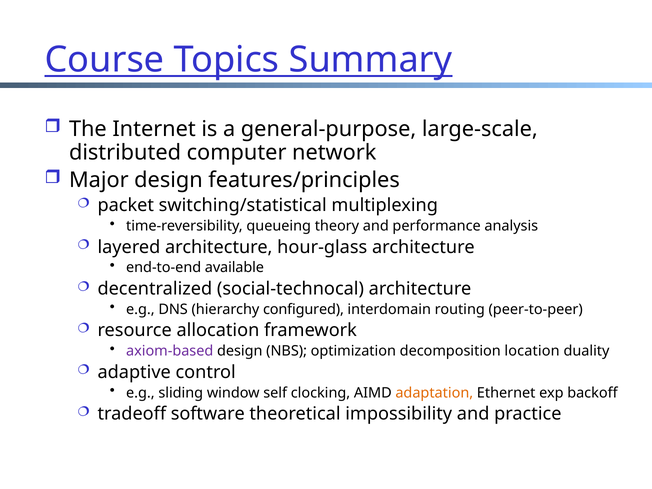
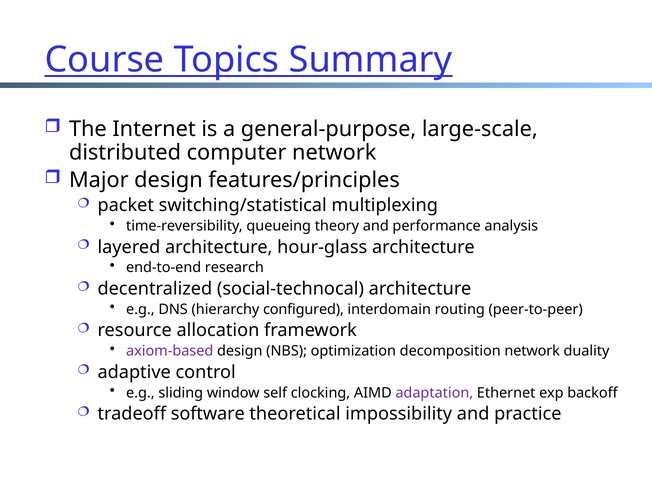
available: available -> research (234, 268)
decomposition location: location -> network (532, 351)
adaptation colour: orange -> purple (434, 393)
